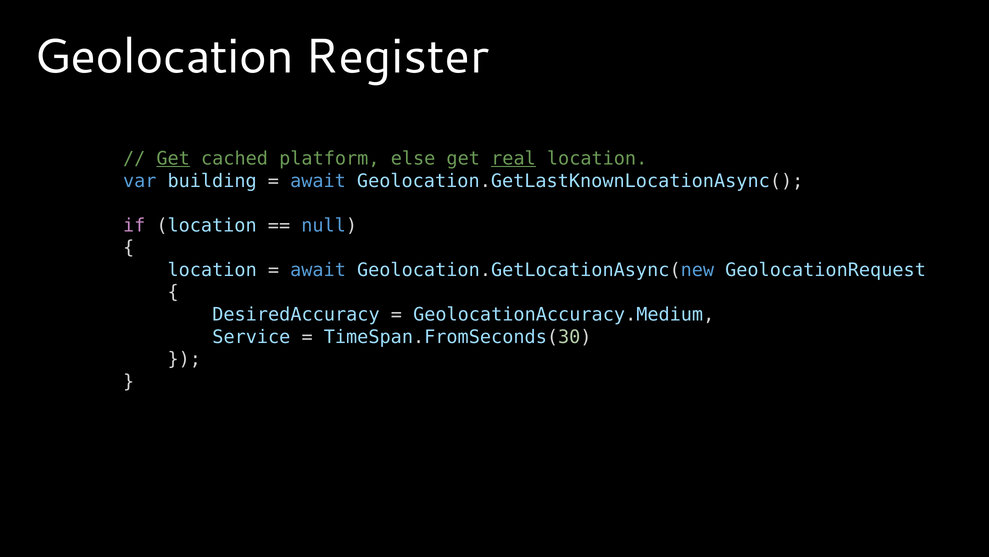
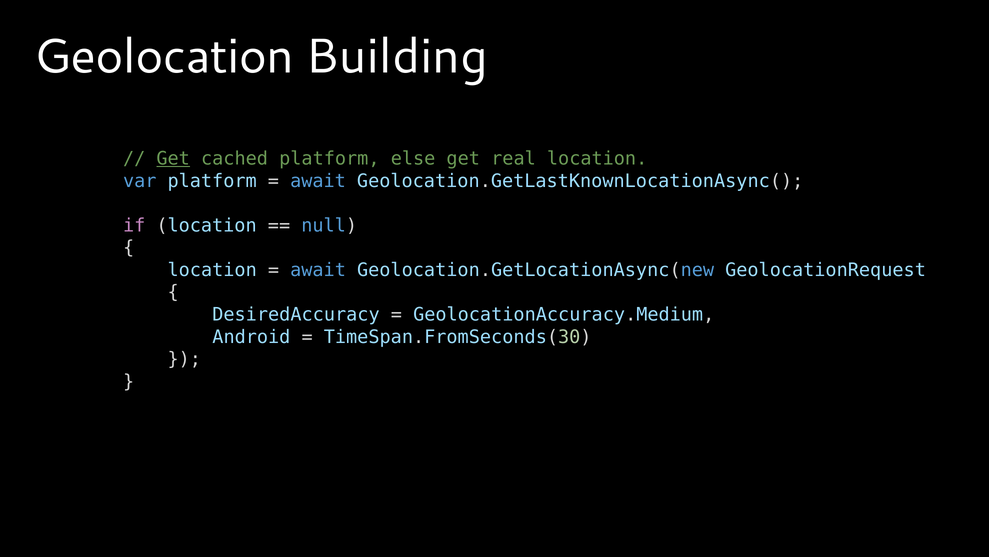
Register: Register -> Building (397, 57)
real underline: present -> none (513, 158)
var building: building -> platform (212, 181)
Service: Service -> Android (251, 336)
